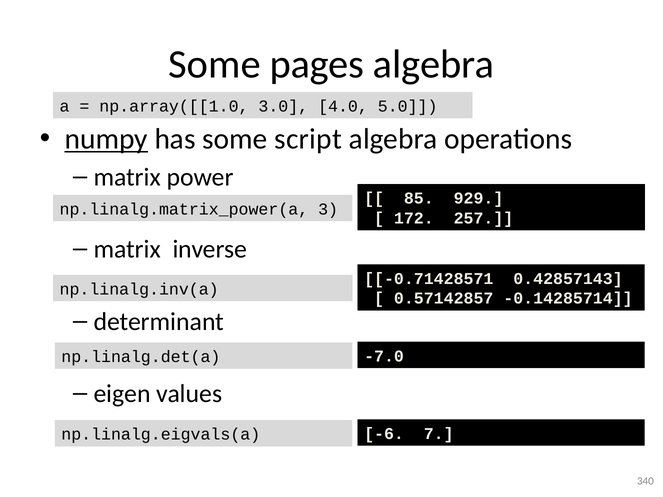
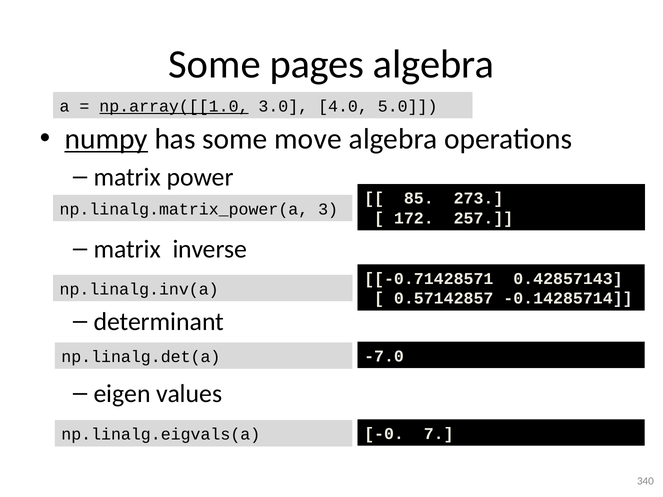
np.array([[1.0 underline: none -> present (174, 106)
script: script -> move (308, 139)
929: 929 -> 273 (478, 198)
-6: -6 -> -0 (384, 434)
